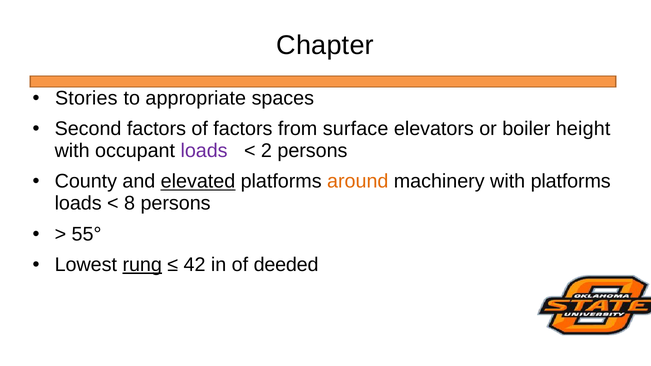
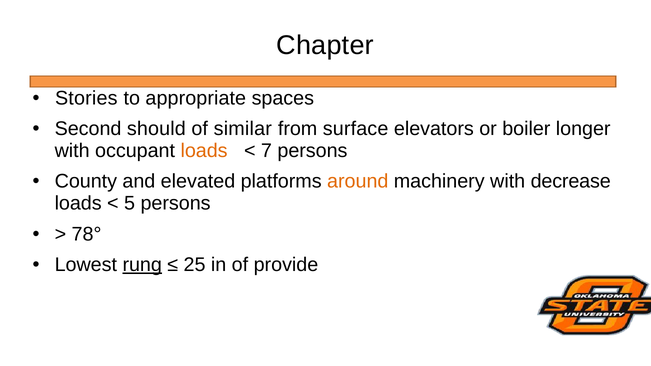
Second factors: factors -> should (156, 129)
of factors: factors -> similar (243, 129)
height: height -> longer (583, 129)
loads colour: purple -> orange (204, 151)
2: 2 -> 7 (266, 151)
elevated underline: present -> none (198, 182)
with platforms: platforms -> decrease (571, 182)
8: 8 -> 5 (130, 204)
55°: 55° -> 78° (86, 234)
42: 42 -> 25 (195, 265)
deeded: deeded -> provide (286, 265)
